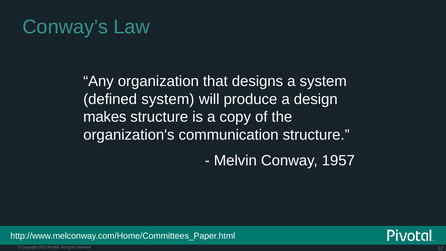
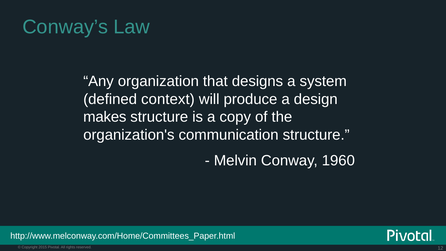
defined system: system -> context (168, 99)
1957: 1957 -> 1960 (338, 161)
